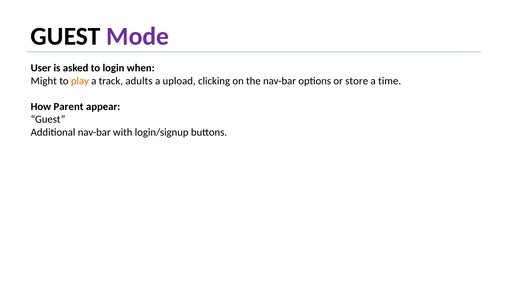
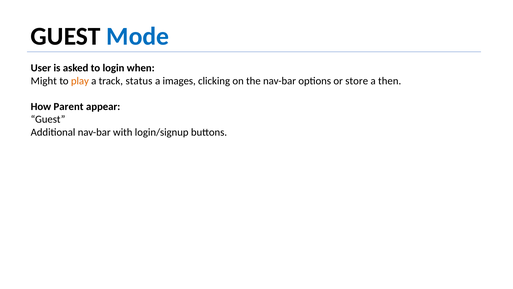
Mode colour: purple -> blue (138, 36)
adults: adults -> status (139, 81)
upload: upload -> images (179, 81)
time: time -> then (390, 81)
